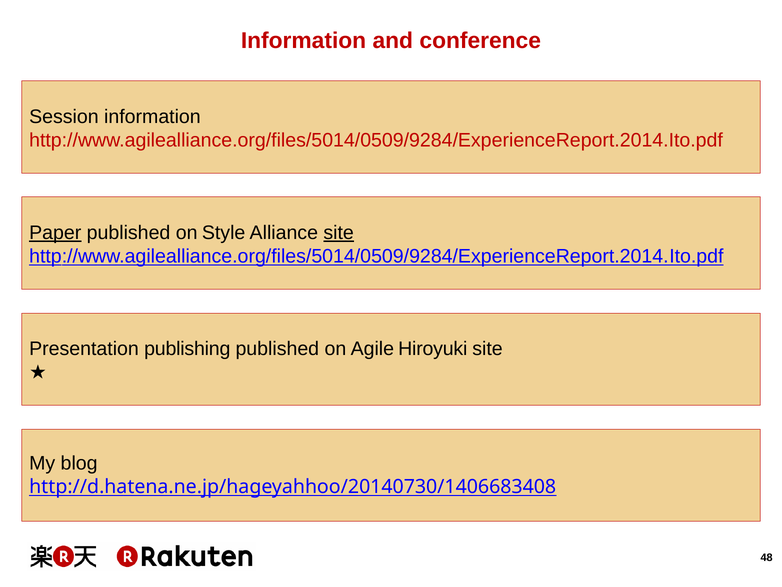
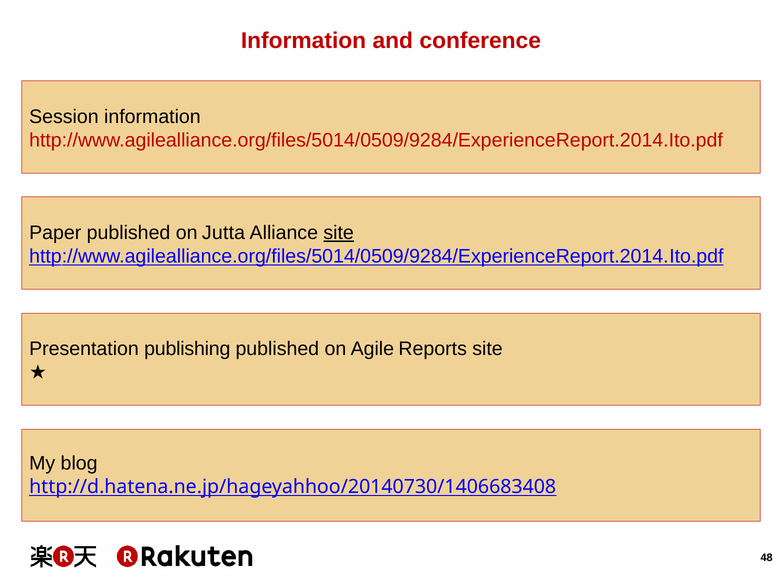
Paper underline: present -> none (55, 233)
Style: Style -> Jutta (224, 233)
Hiroyuki: Hiroyuki -> Reports (433, 349)
